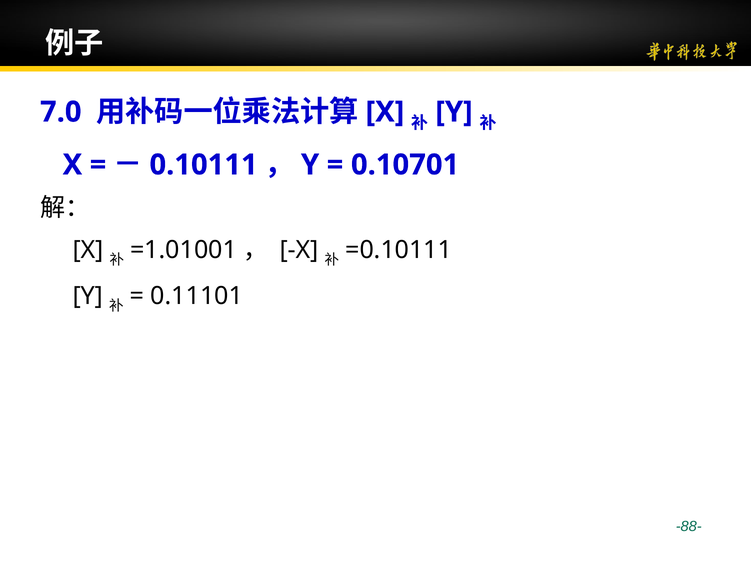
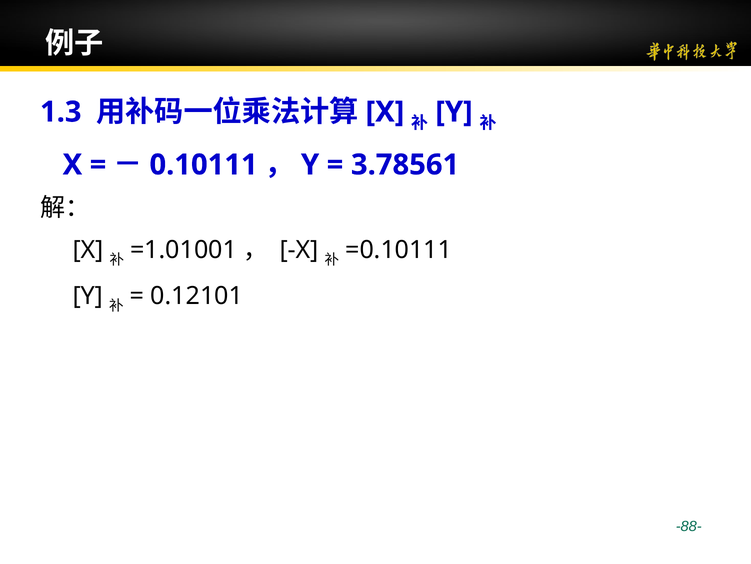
7.0: 7.0 -> 1.3 (61, 112)
0.10701: 0.10701 -> 3.78561 (405, 165)
0.11101: 0.11101 -> 0.12101 (197, 296)
